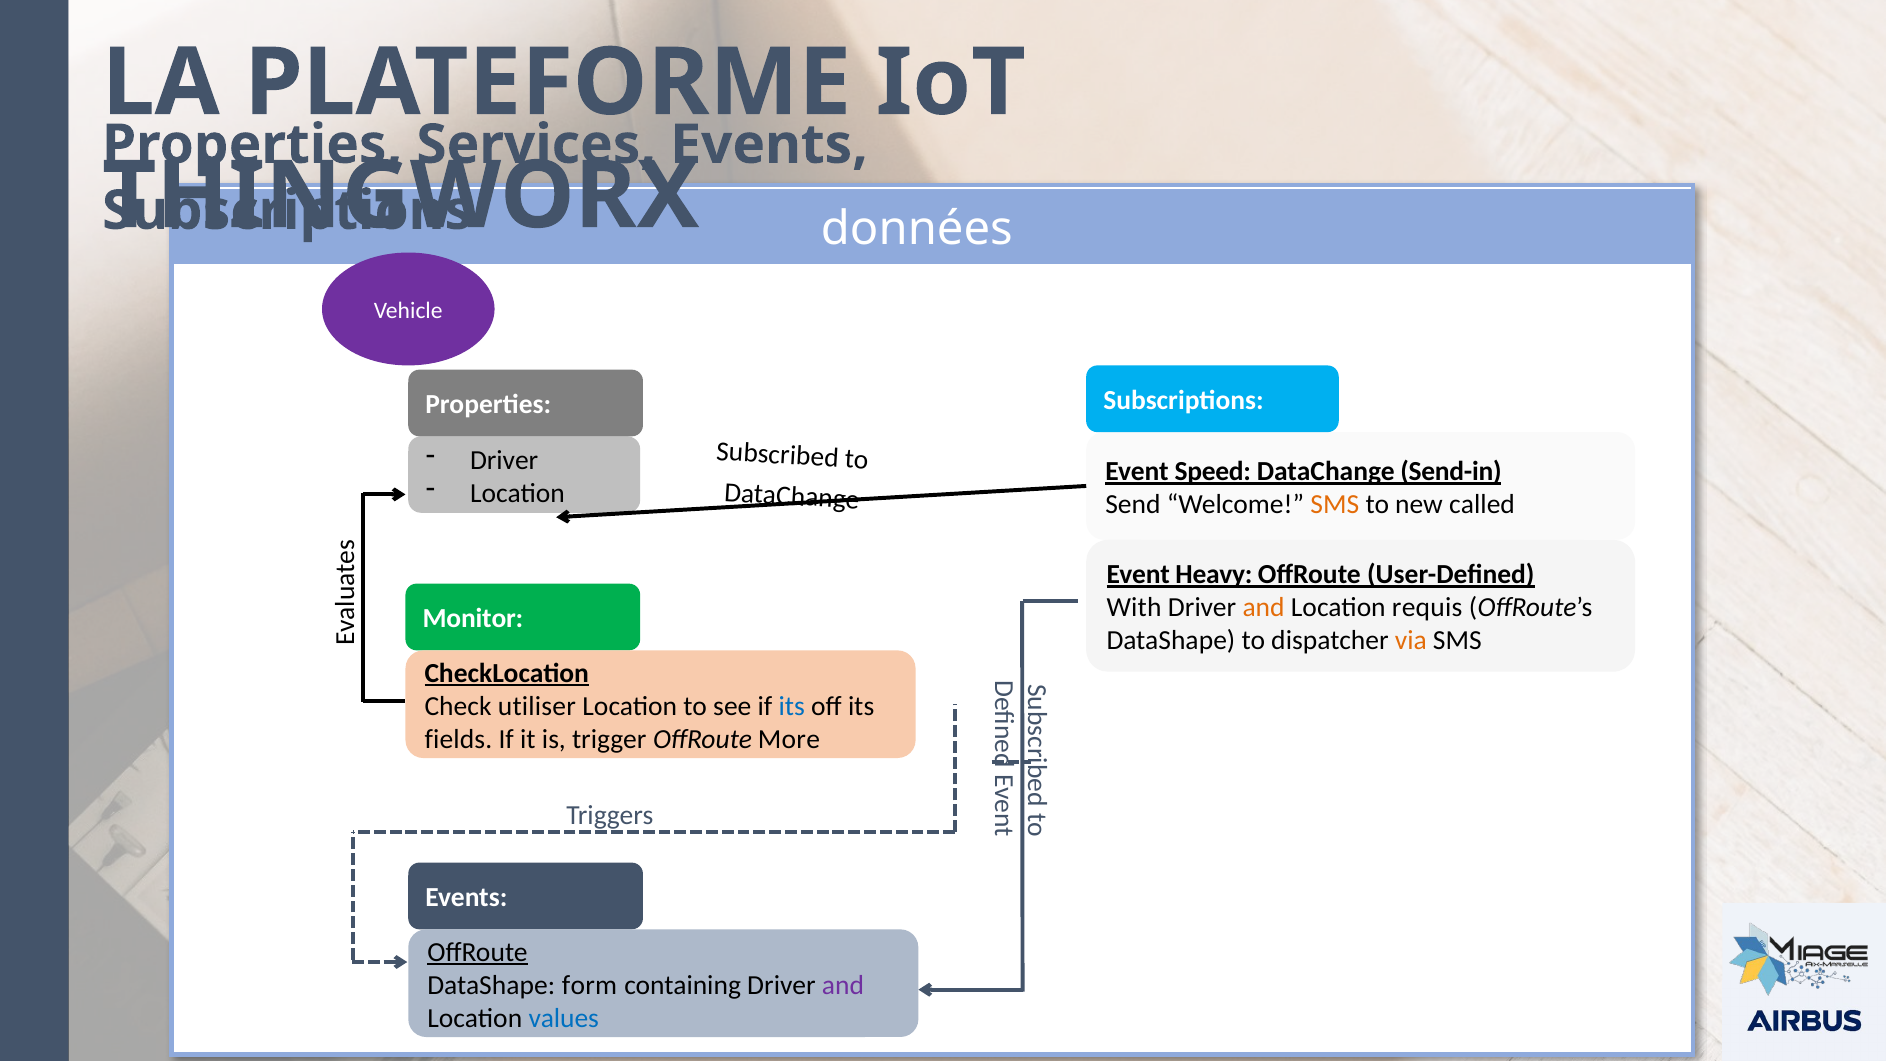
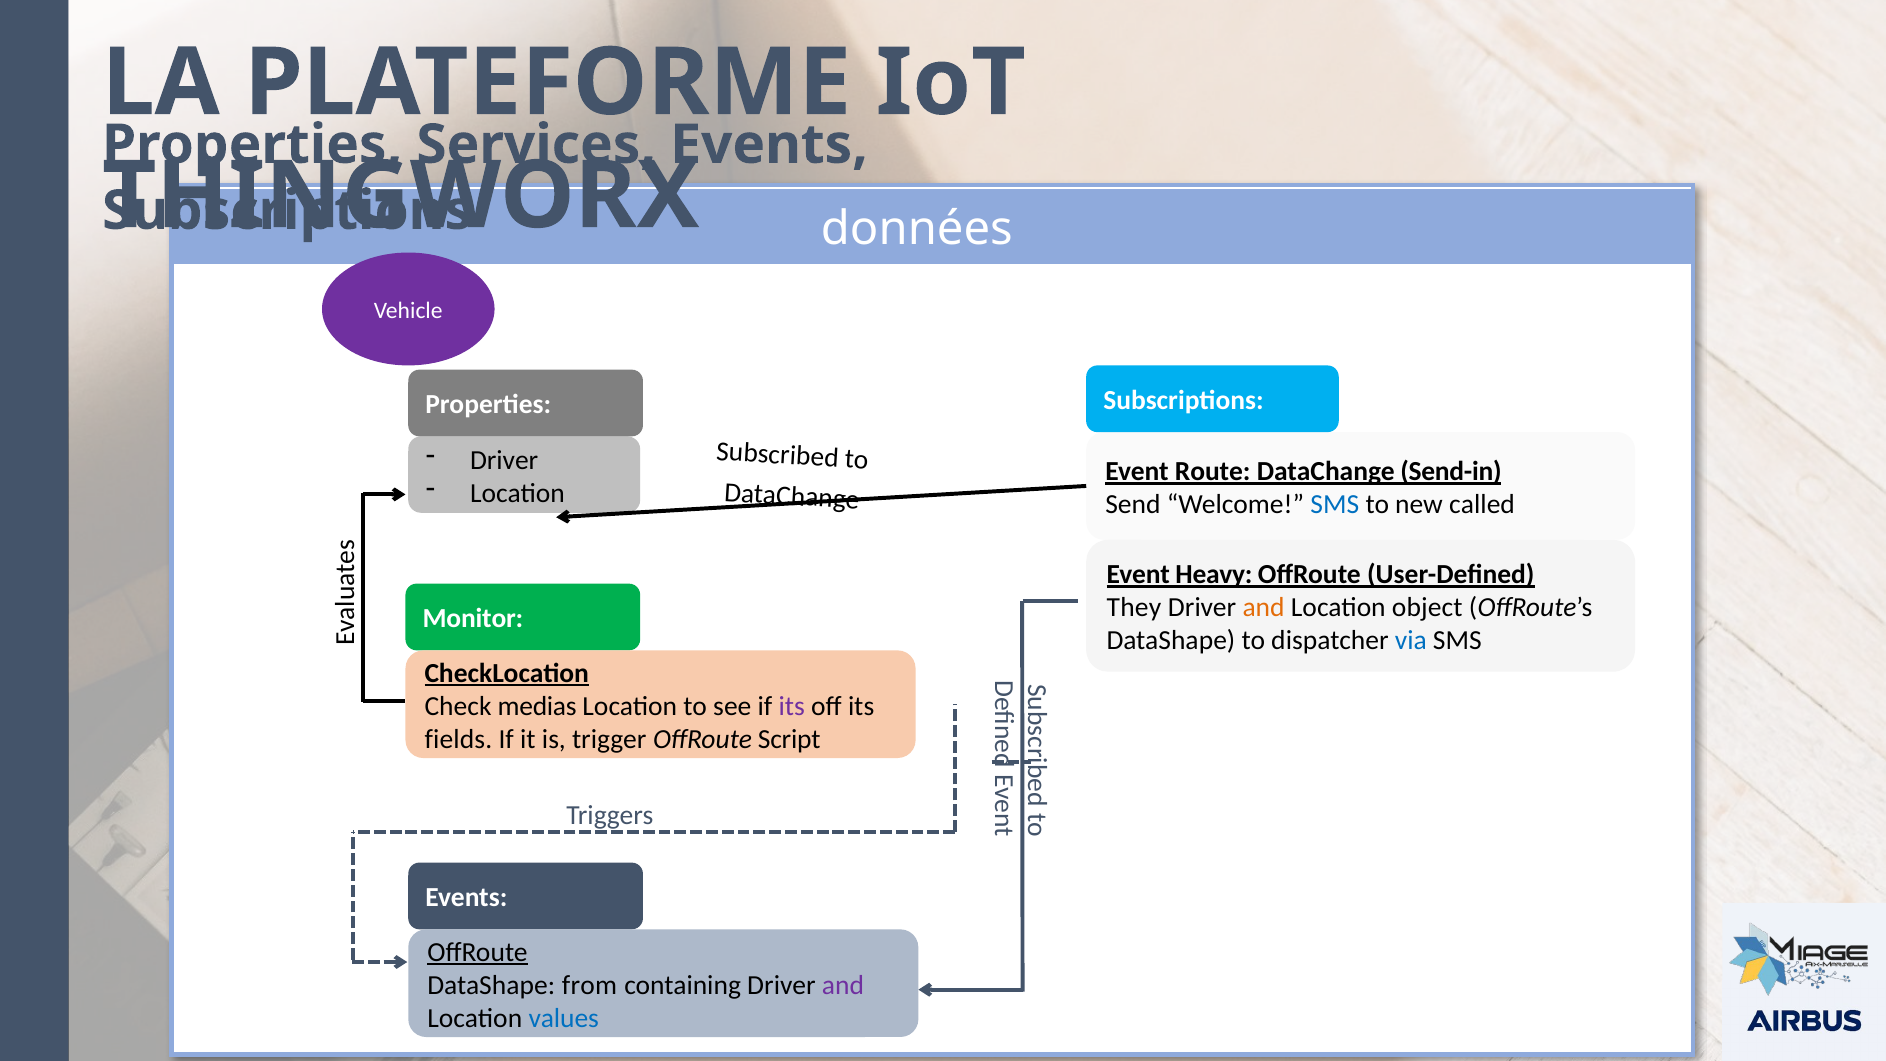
Speed: Speed -> Route (1213, 471)
SMS colour: orange -> blue (1335, 504)
With: With -> They (1134, 608)
requis: requis -> object (1427, 608)
via colour: orange -> blue (1411, 641)
utiliser: utiliser -> medias (537, 706)
its colour: blue -> purple (792, 706)
More: More -> Script (789, 739)
form: form -> from (590, 985)
